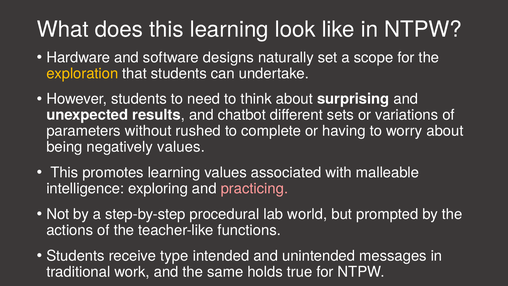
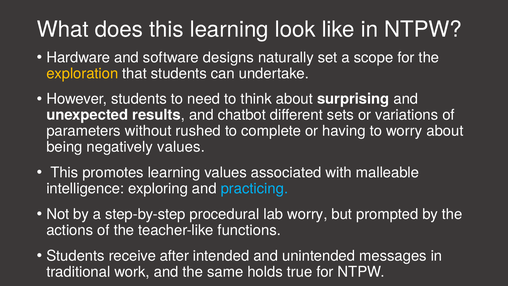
practicing colour: pink -> light blue (254, 189)
lab world: world -> worry (307, 214)
type: type -> after (174, 256)
